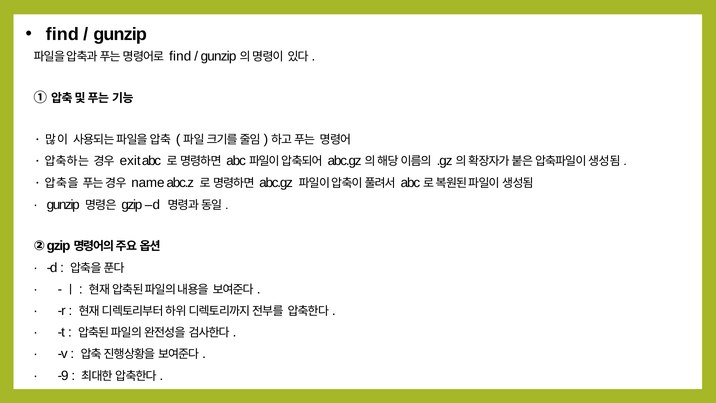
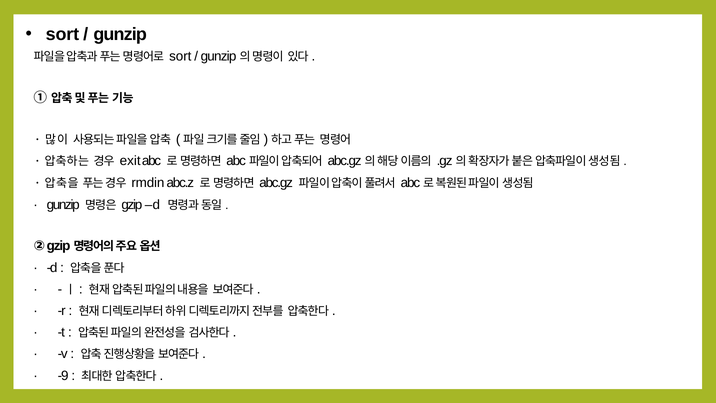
find: find -> sort (62, 34)
find: find -> sort (180, 56)
name: name -> rmdin (148, 183)
